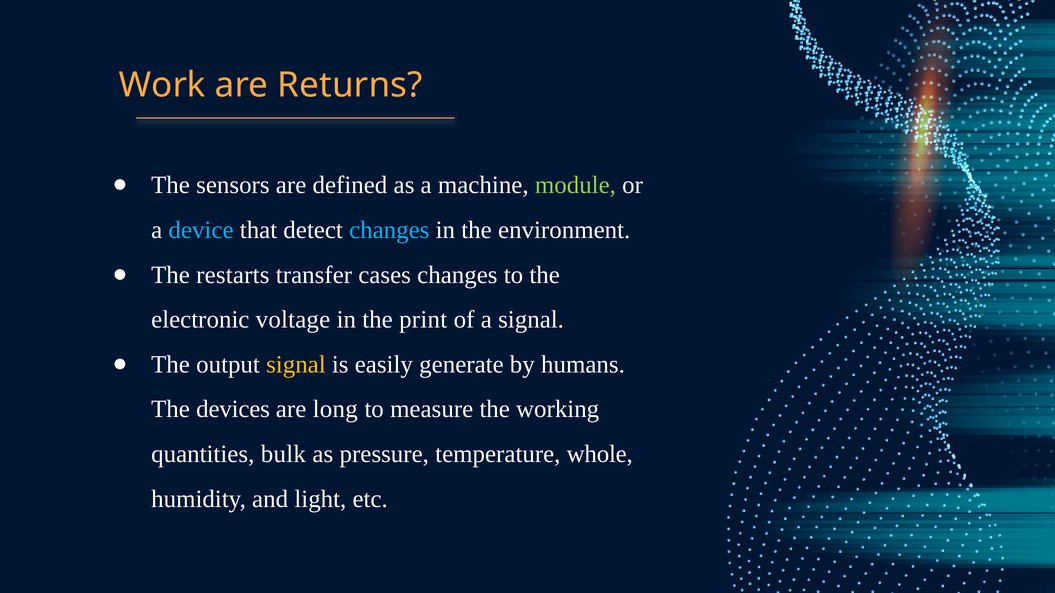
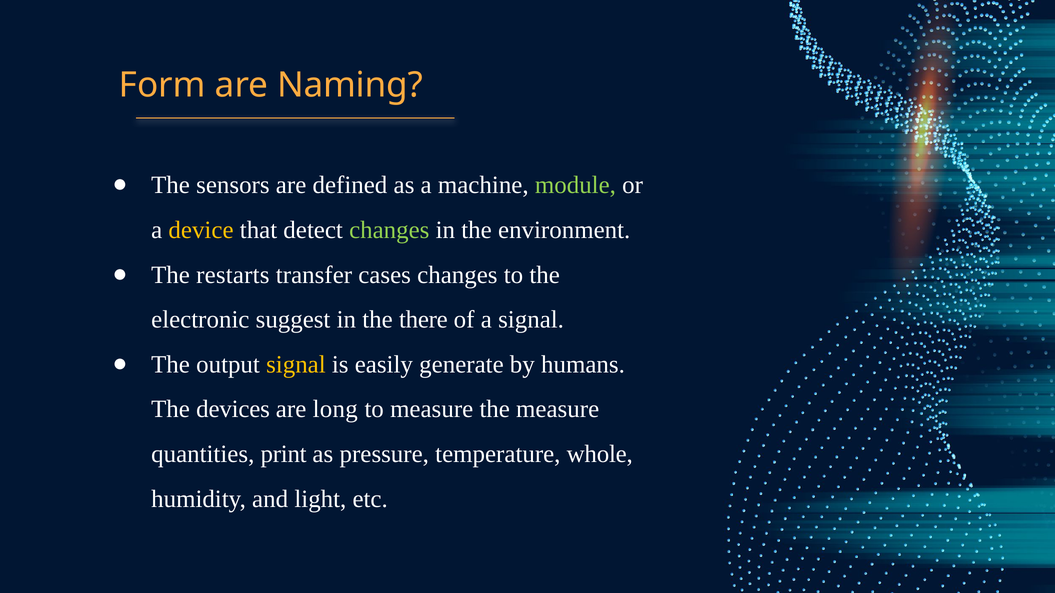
Work: Work -> Form (162, 85)
Returns: Returns -> Naming (350, 85)
device colour: light blue -> yellow (201, 230)
changes colour: light blue -> light green (389, 230)
voltage: voltage -> suggest (293, 320)
print: print -> there (423, 320)
the working: working -> measure (558, 410)
bulk: bulk -> print (284, 454)
